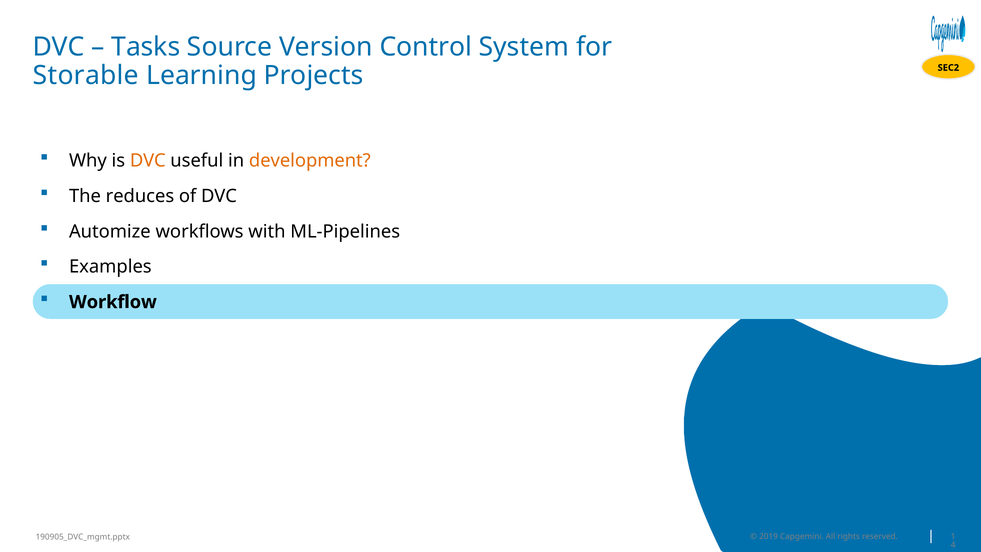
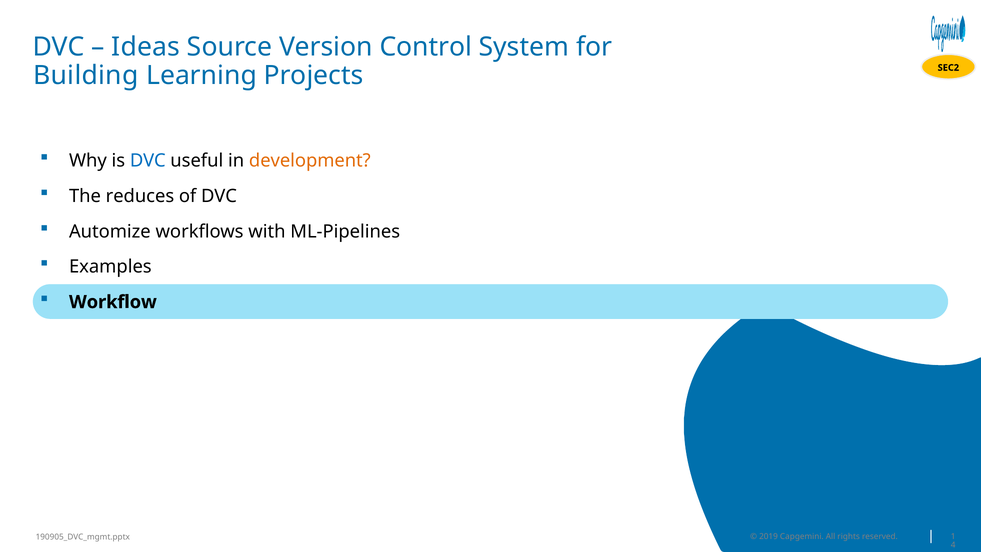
Tasks: Tasks -> Ideas (146, 47)
Storable: Storable -> Building (86, 75)
DVC colour: orange -> blue (148, 161)
